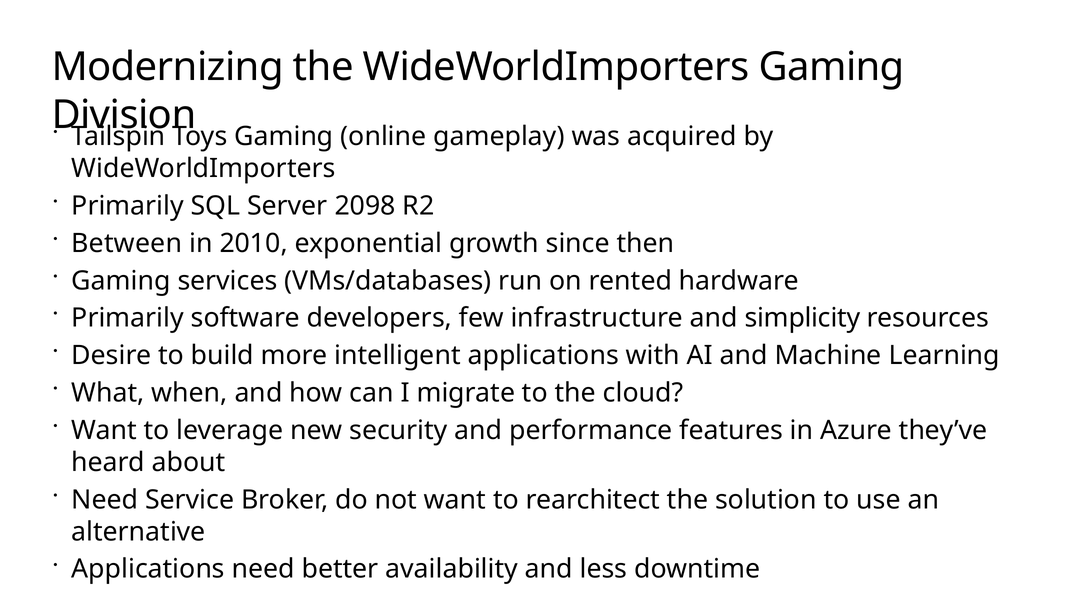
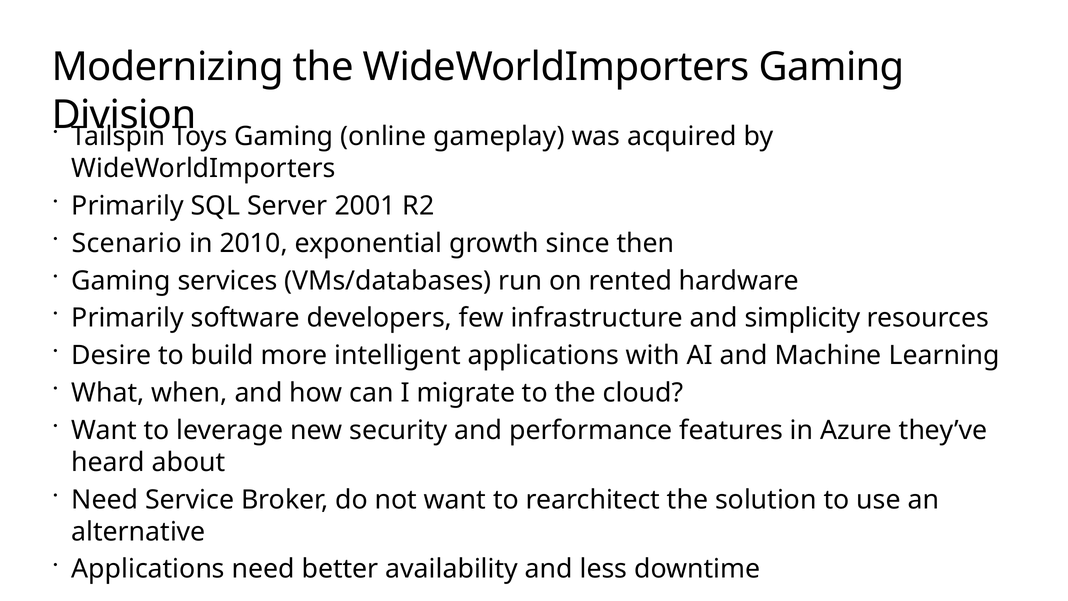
2098: 2098 -> 2001 (365, 206)
Between: Between -> Scenario (127, 243)
